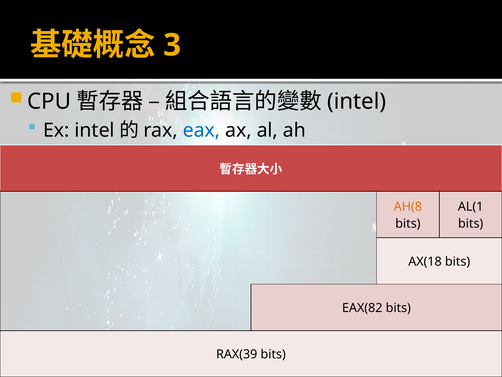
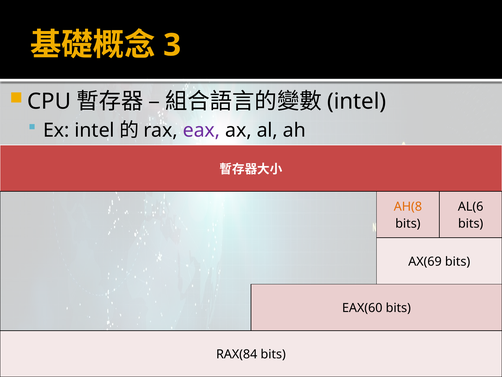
eax colour: blue -> purple (201, 130)
AL(1: AL(1 -> AL(6 (471, 206)
AX(18: AX(18 -> AX(69 (425, 261)
EAX(82: EAX(82 -> EAX(60 (362, 308)
RAX(39: RAX(39 -> RAX(84 (237, 354)
